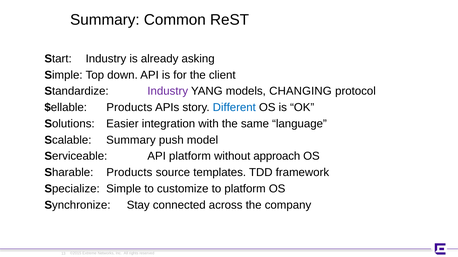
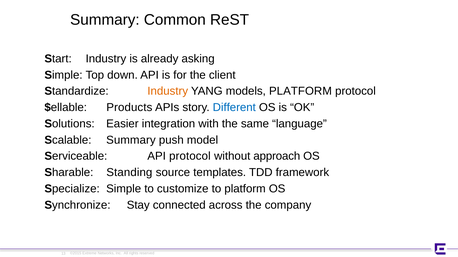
Industry colour: purple -> orange (168, 91)
models CHANGING: CHANGING -> PLATFORM (300, 91)
API platform: platform -> protocol (190, 157)
Sharable Products: Products -> Standing (129, 173)
